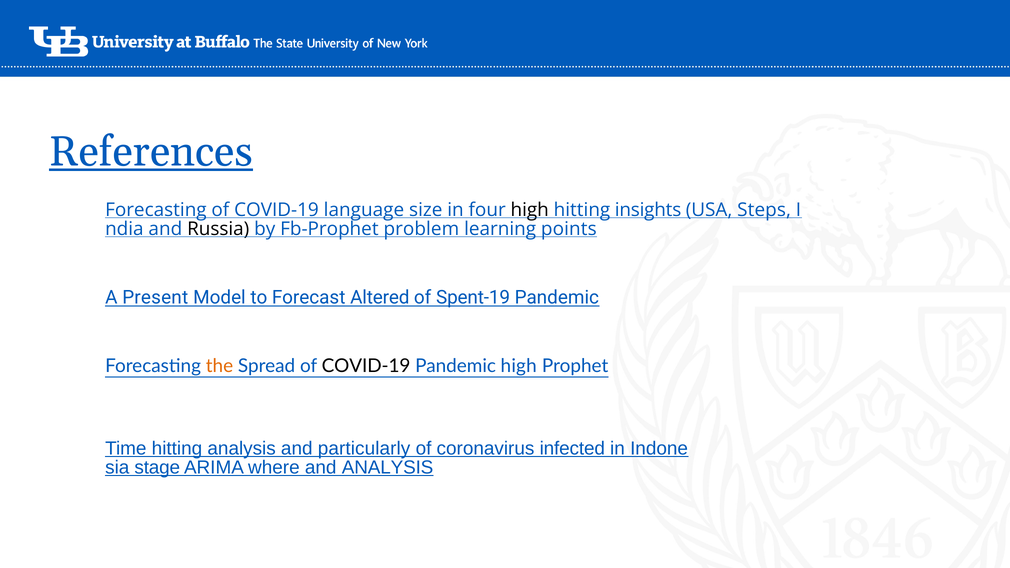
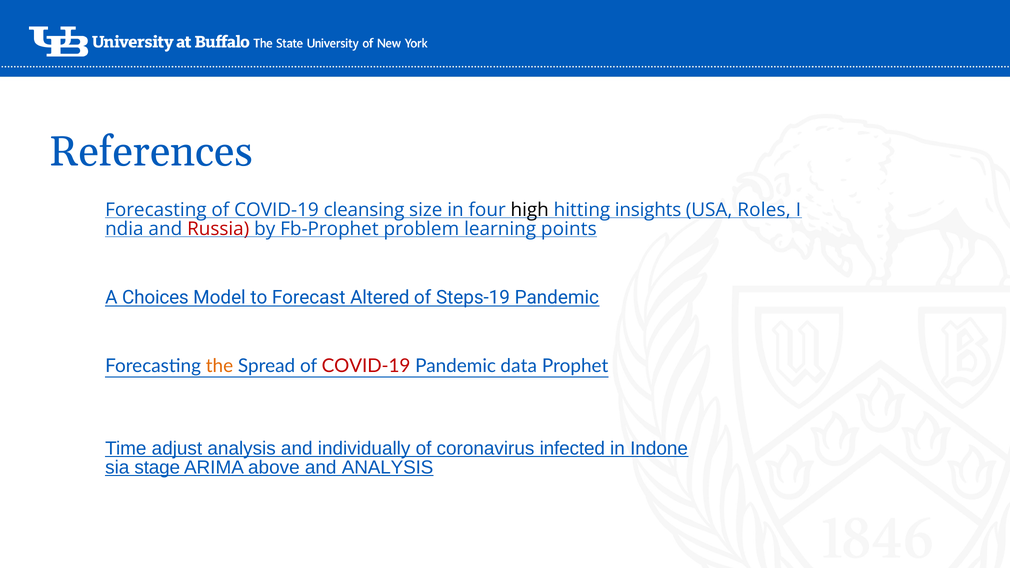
References underline: present -> none (151, 152)
language: language -> cleansing (364, 210)
Steps: Steps -> Roles (764, 210)
Russia colour: black -> red (218, 229)
Present: Present -> Choices (155, 298)
Spent-19: Spent-19 -> Steps-19 (473, 298)
COVID-19 colour: black -> red (366, 366)
Pandemic high: high -> data (519, 366)
Time hitting: hitting -> adjust (177, 448)
particularly: particularly -> individually (364, 448)
where: where -> above (274, 467)
